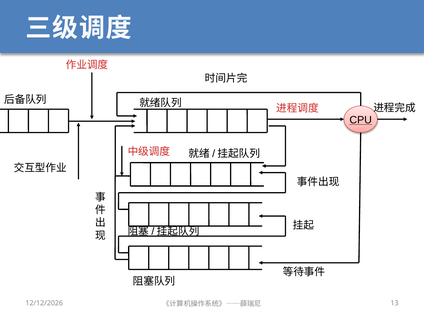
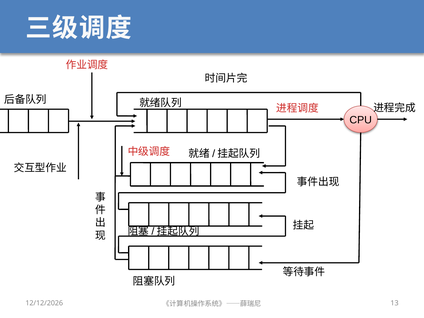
CPU underline: present -> none (361, 120)
